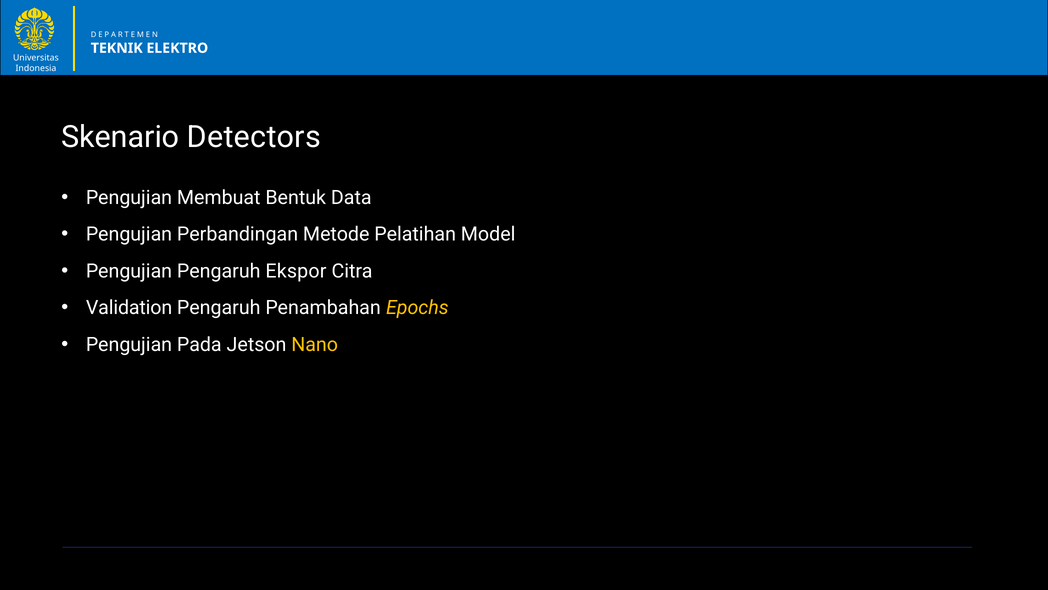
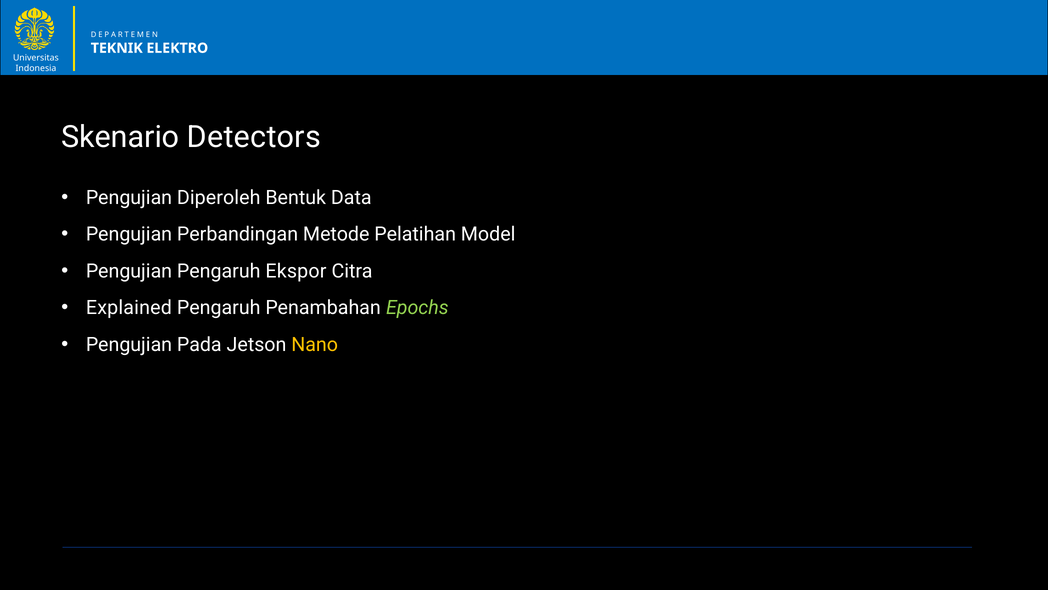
Membuat: Membuat -> Diperoleh (219, 198)
Validation: Validation -> Explained (129, 308)
Epochs colour: yellow -> light green (417, 308)
